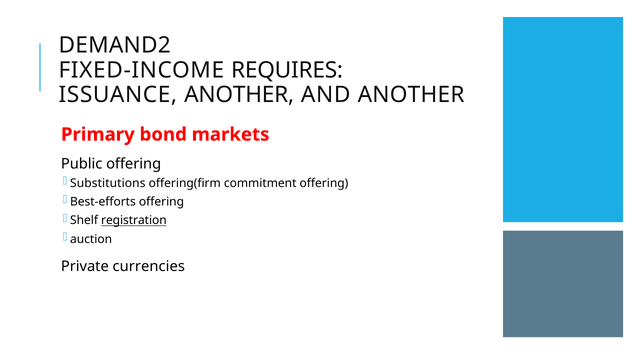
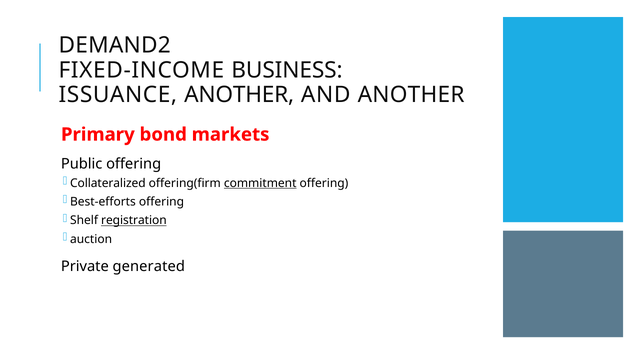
REQUIRES: REQUIRES -> BUSINESS (287, 70)
Substitutions: Substitutions -> Collateralized (108, 183)
commitment underline: none -> present (260, 183)
currencies: currencies -> generated (149, 266)
